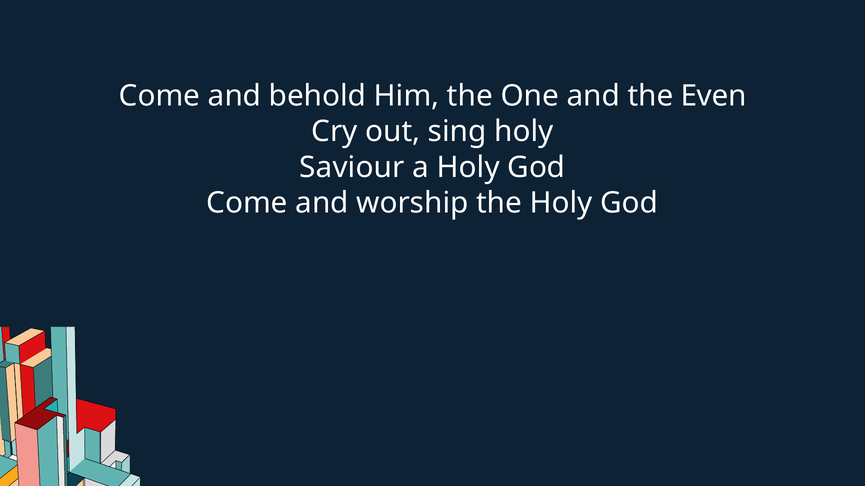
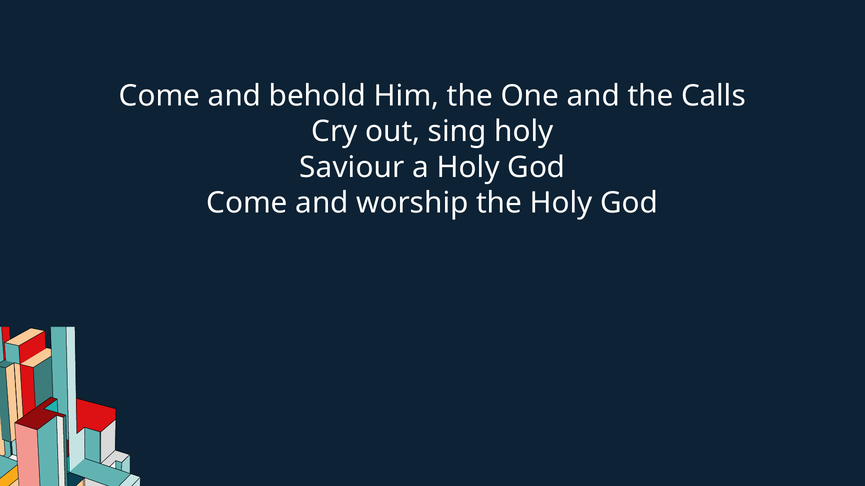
Even: Even -> Calls (713, 96)
